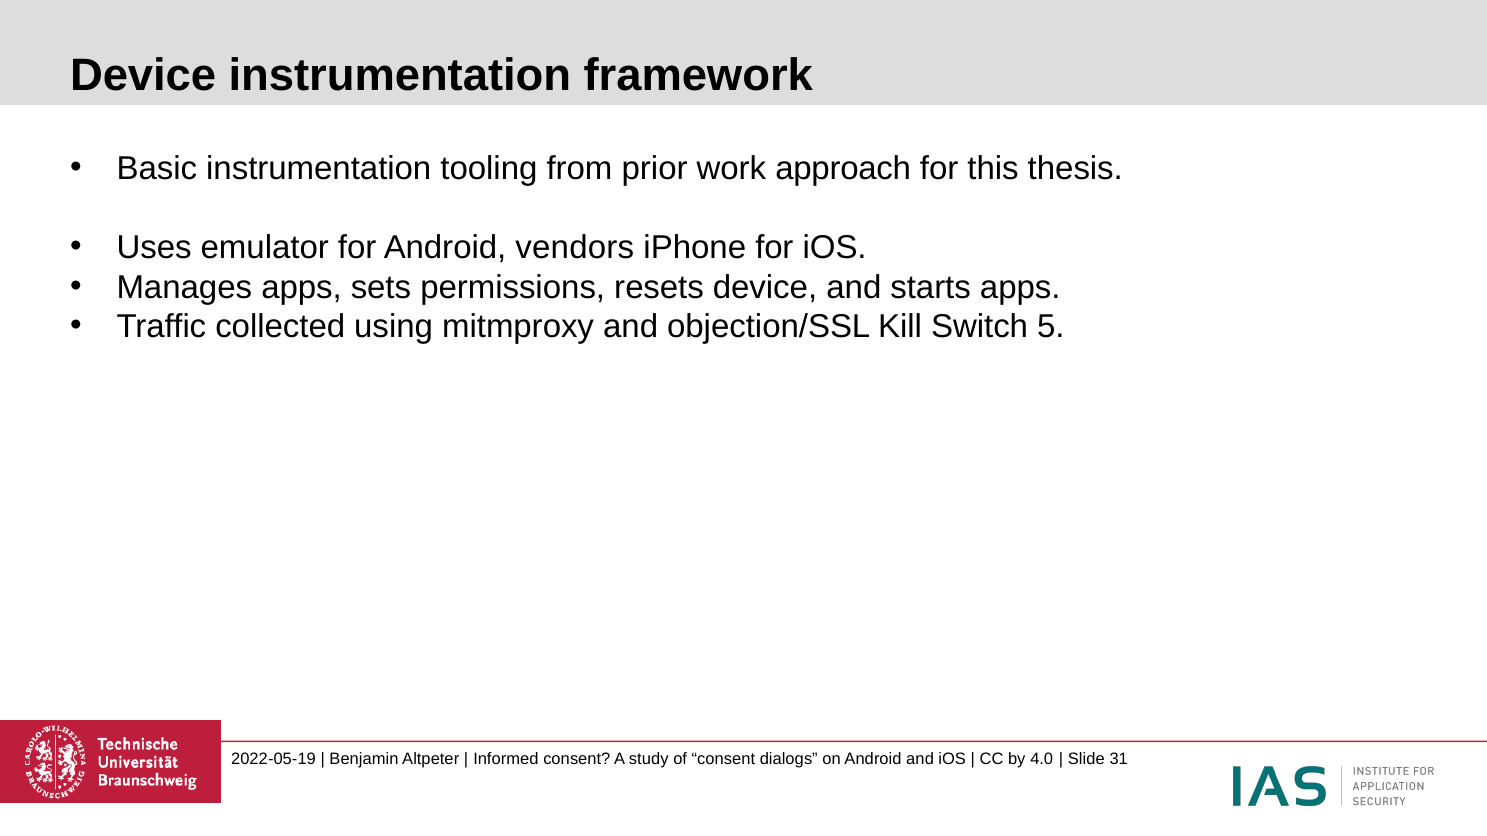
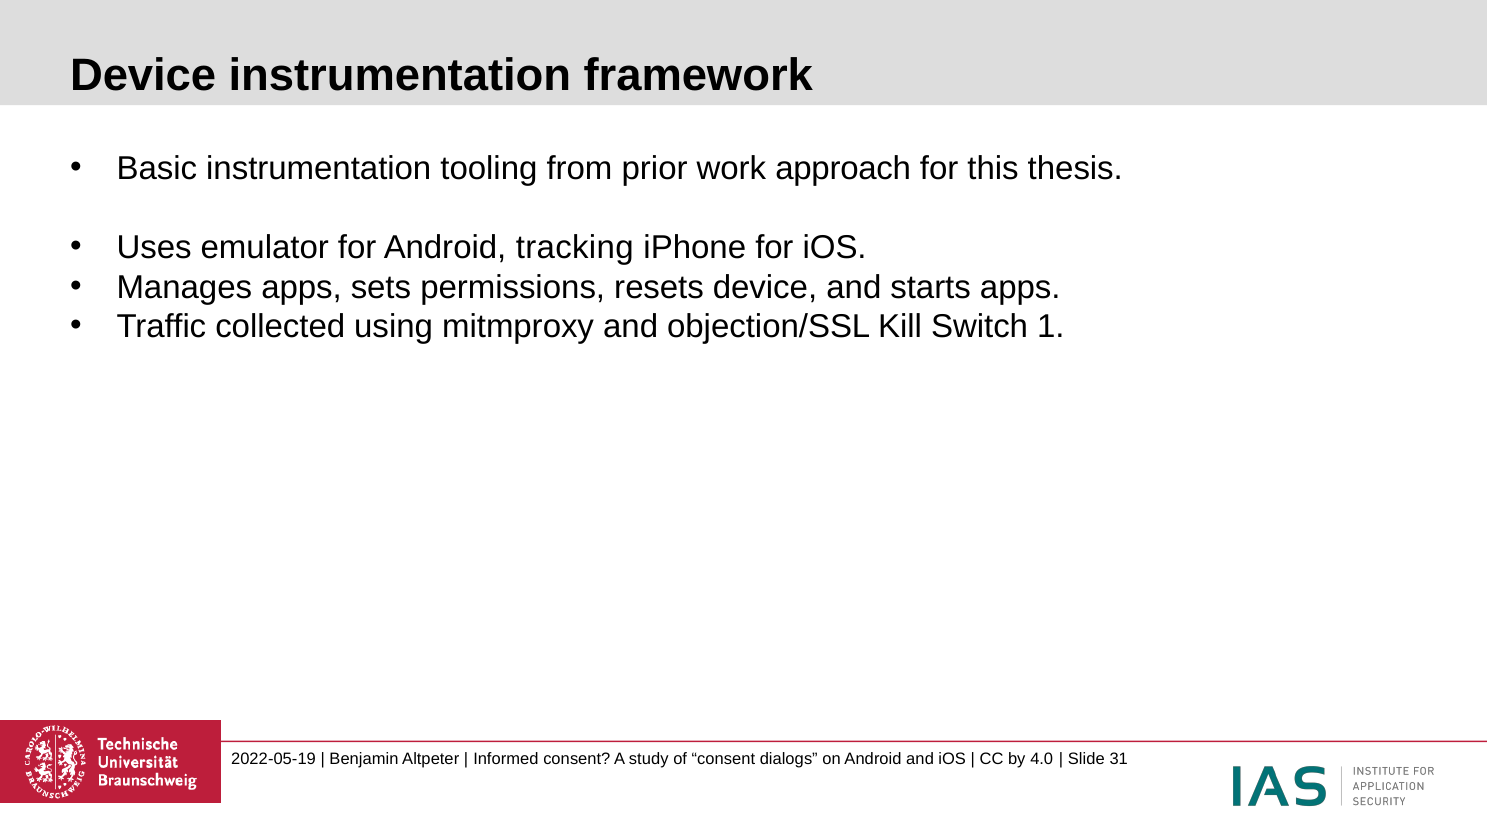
vendors: vendors -> tracking (575, 248)
5: 5 -> 1 (1051, 327)
